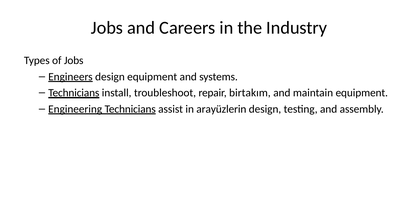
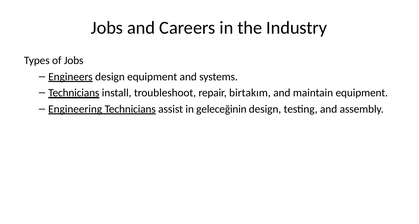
arayüzlerin: arayüzlerin -> geleceğinin (221, 109)
